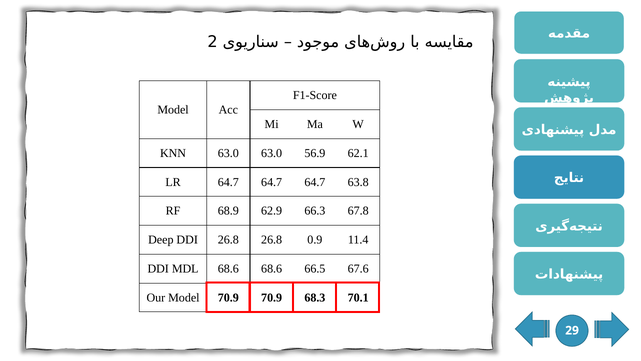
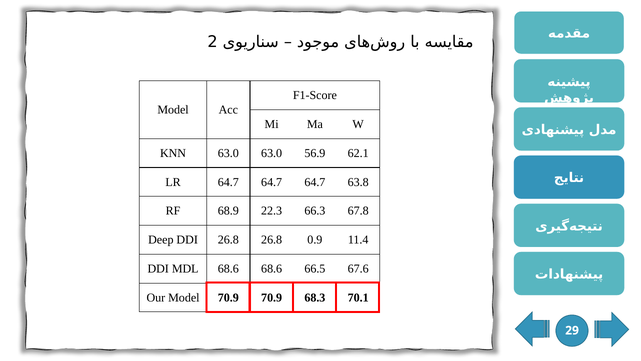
62.9: 62.9 -> 22.3 (272, 211)
